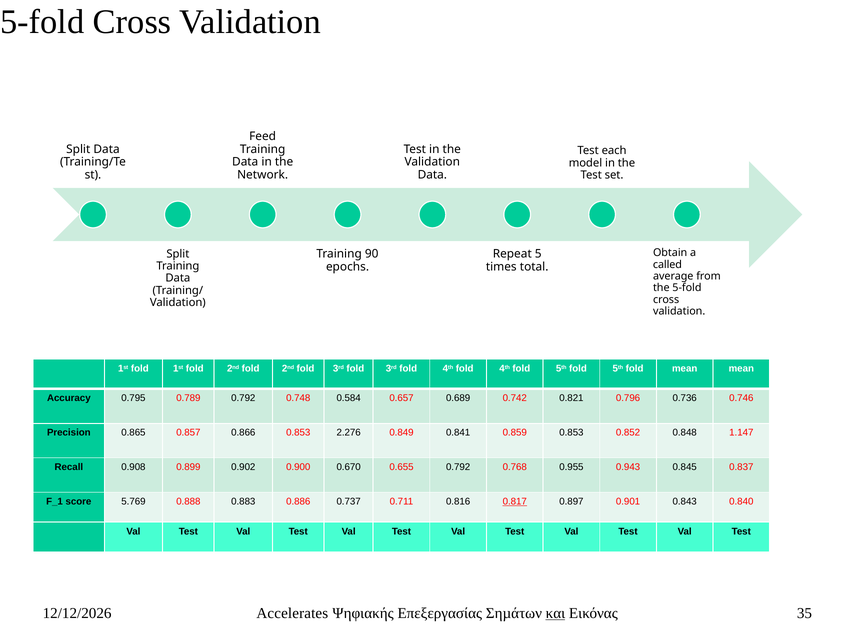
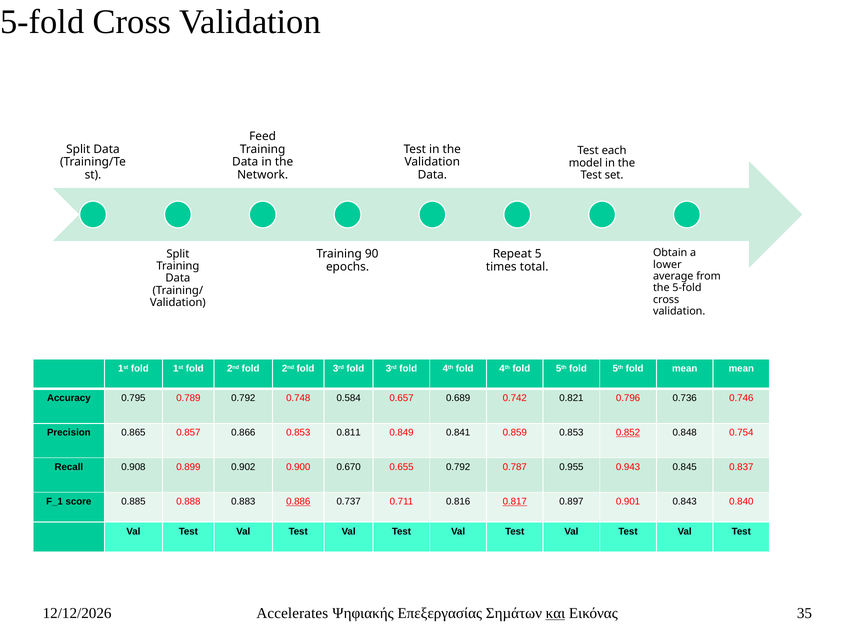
called: called -> lower (667, 265)
2.276: 2.276 -> 0.811 (349, 433)
0.852 underline: none -> present (628, 433)
1.147: 1.147 -> 0.754 (741, 433)
0.768: 0.768 -> 0.787 (515, 467)
5.769: 5.769 -> 0.885 (133, 502)
0.886 underline: none -> present (298, 502)
